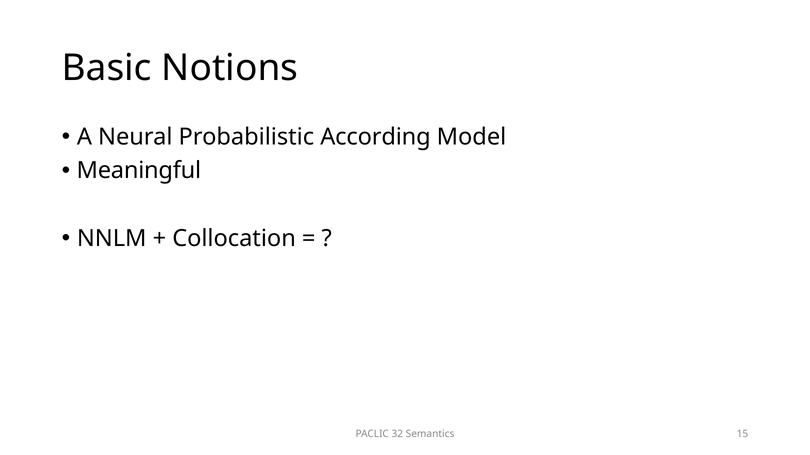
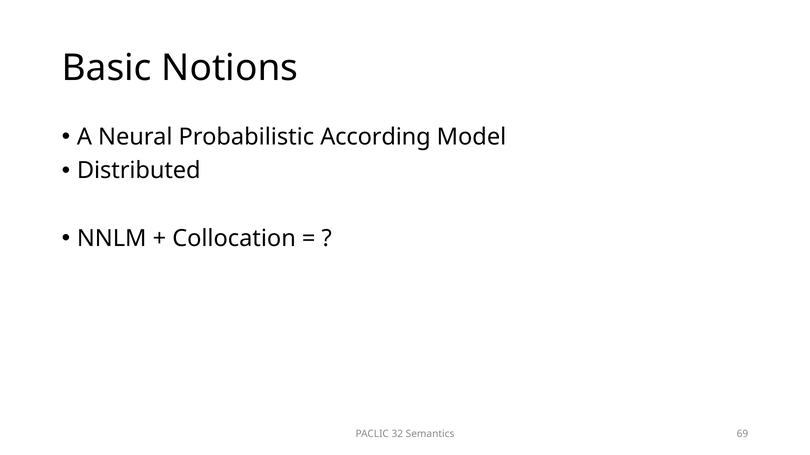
Meaningful: Meaningful -> Distributed (139, 171)
15: 15 -> 69 (742, 434)
